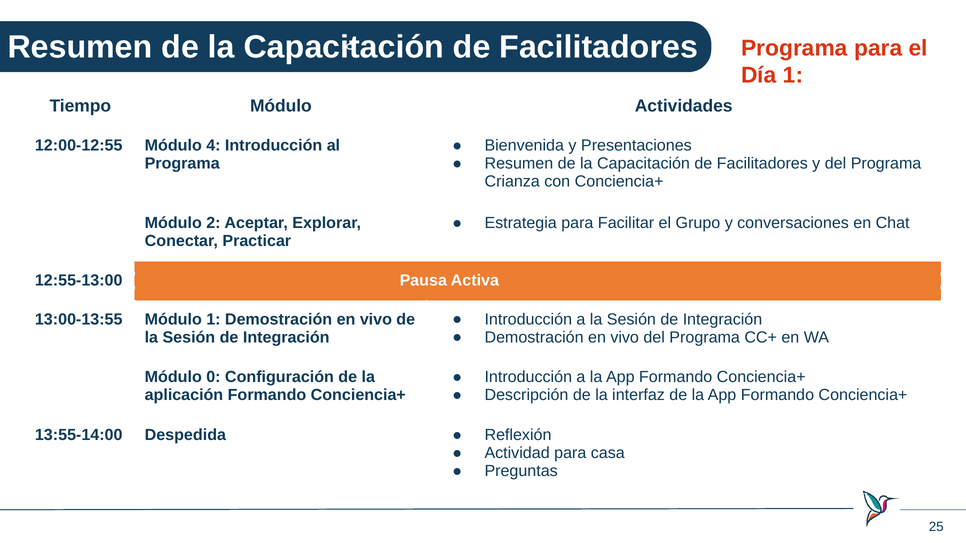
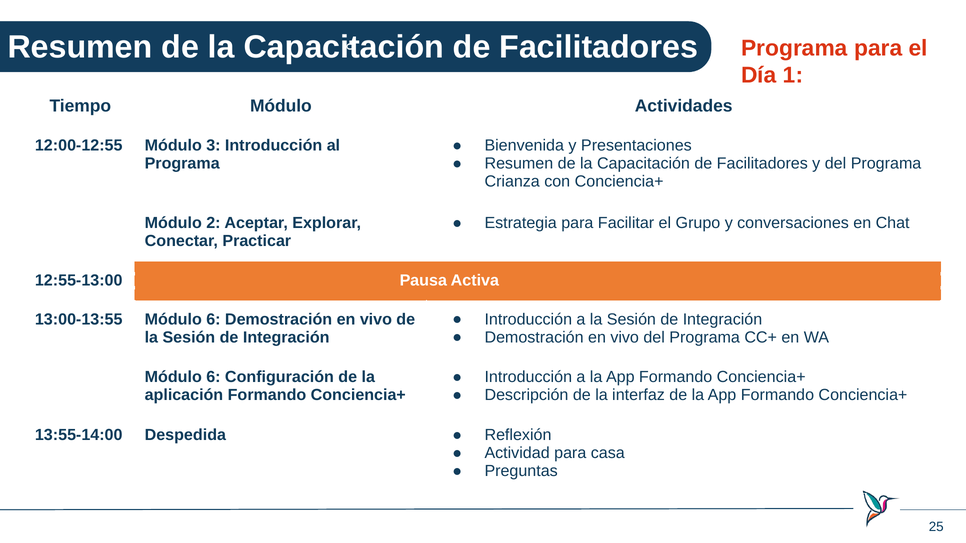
4: 4 -> 3 (213, 146)
13:00-13:55 Módulo 1: 1 -> 6 (213, 319)
0: 0 -> 6 (213, 377)
